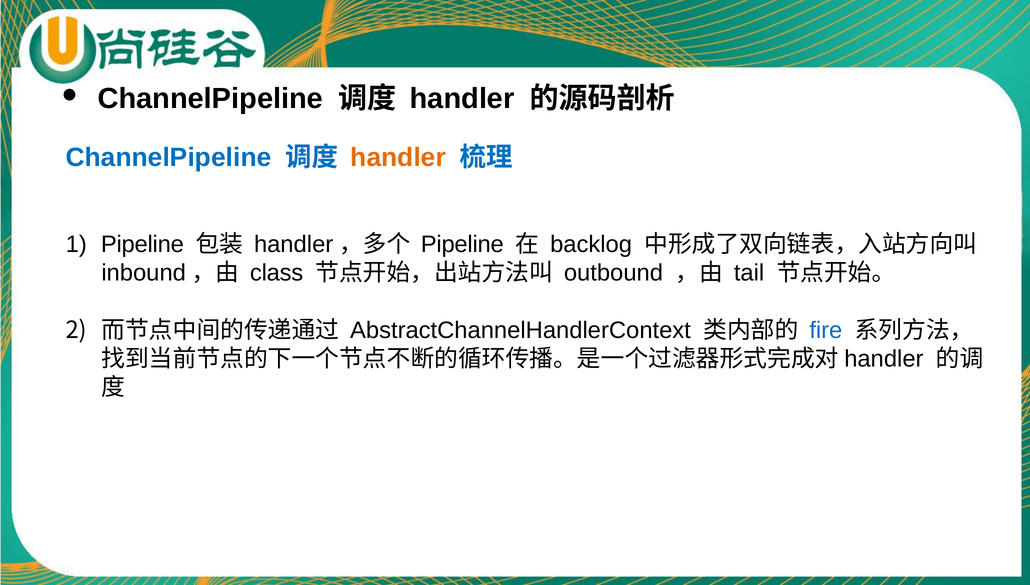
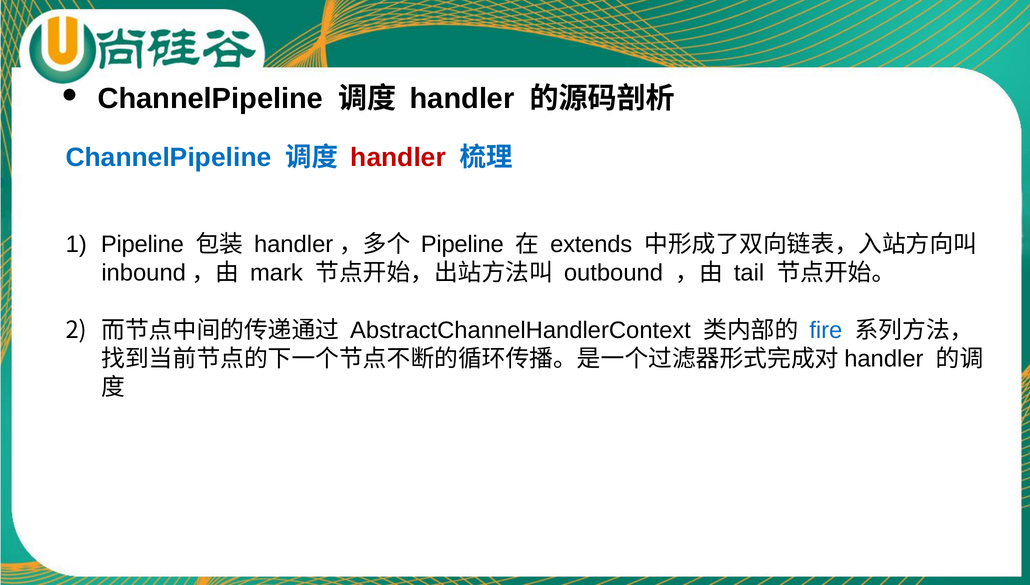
handler colour: orange -> red (398, 157)
backlog: backlog -> extends (591, 244)
class: class -> mark (276, 273)
